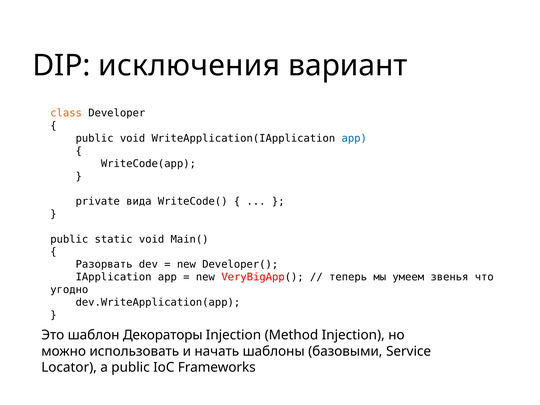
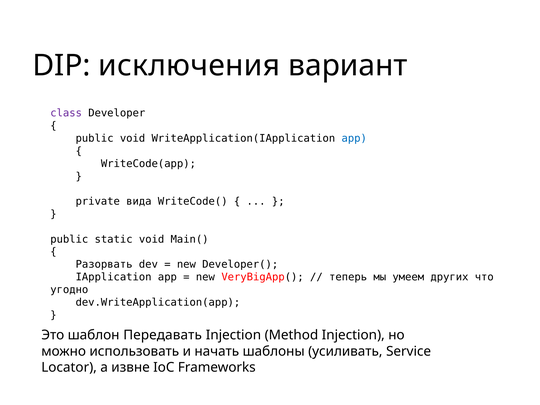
class colour: orange -> purple (66, 113)
звенья: звенья -> других (449, 277)
Декораторы: Декораторы -> Передавать (163, 335)
базовыми: базовыми -> усиливать (345, 351)
а public: public -> извне (131, 368)
